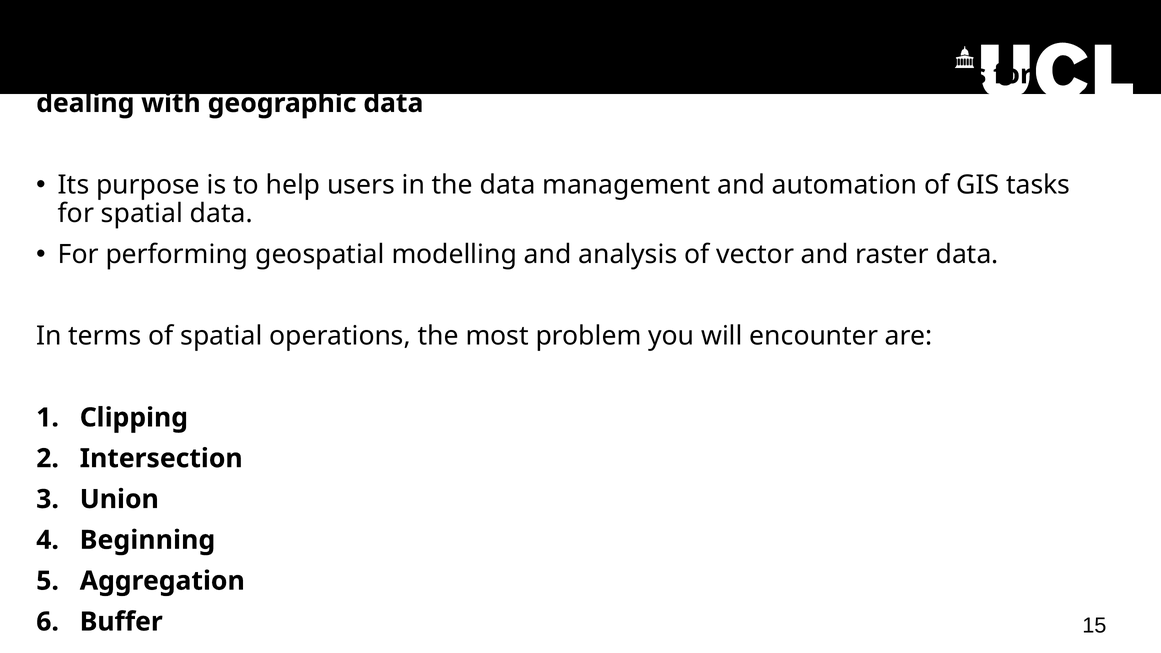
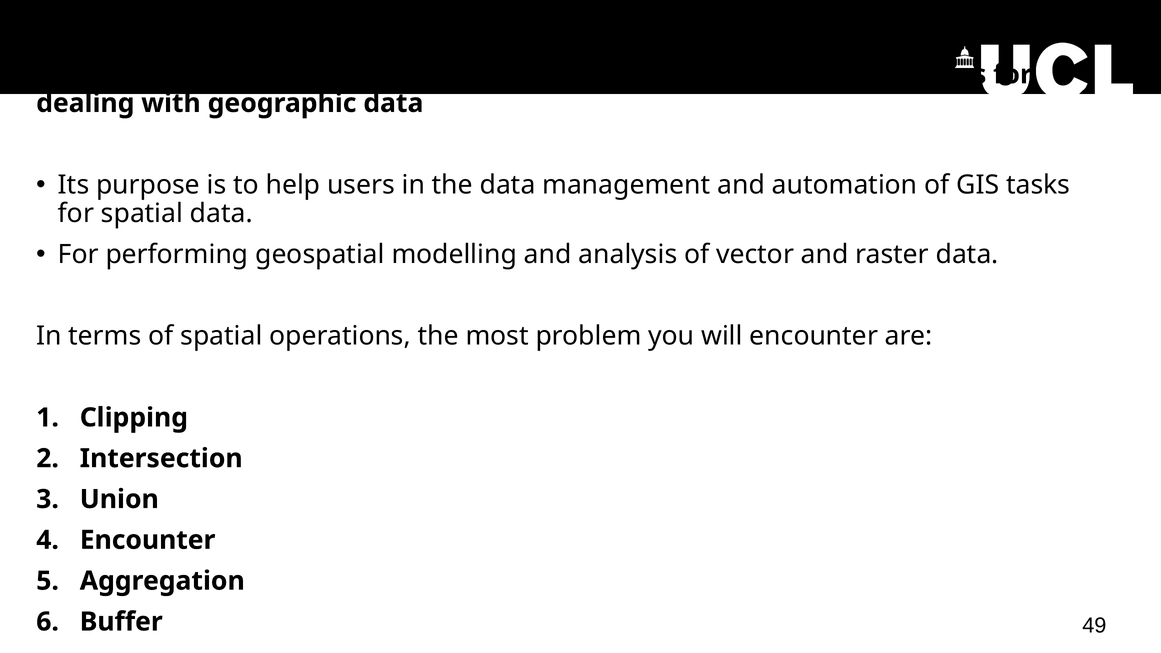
Beginning: Beginning -> Encounter (148, 540)
15: 15 -> 49 (1094, 626)
